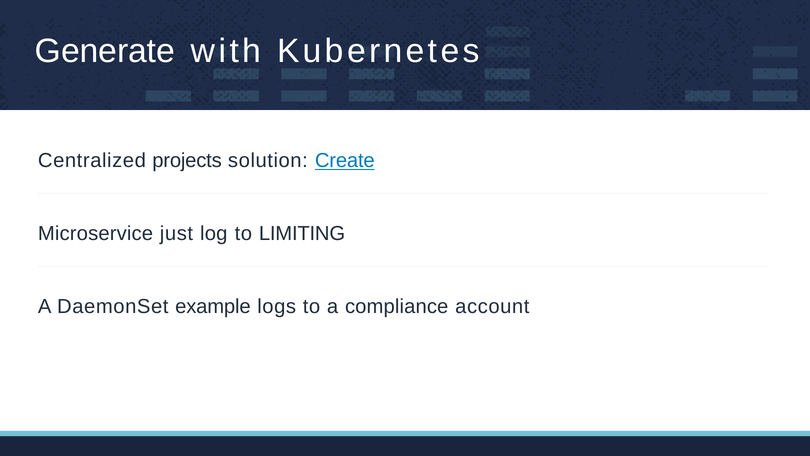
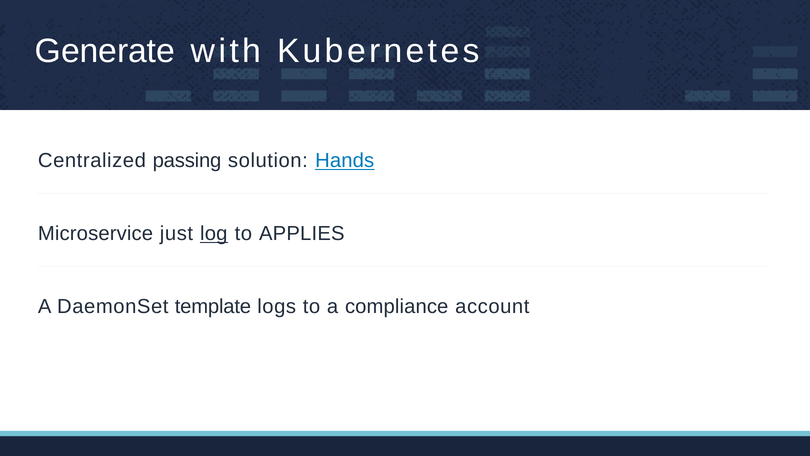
projects: projects -> passing (187, 161)
Create: Create -> Hands (345, 161)
log underline: none -> present (214, 234)
LIMITING: LIMITING -> APPLIES (302, 234)
example: example -> template (213, 306)
